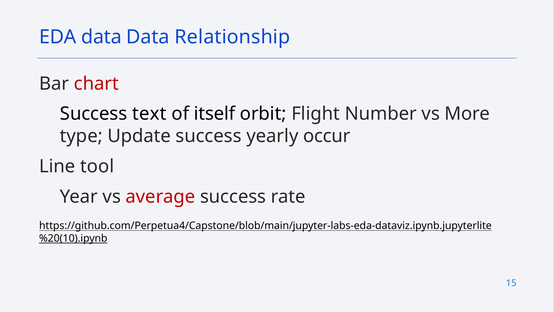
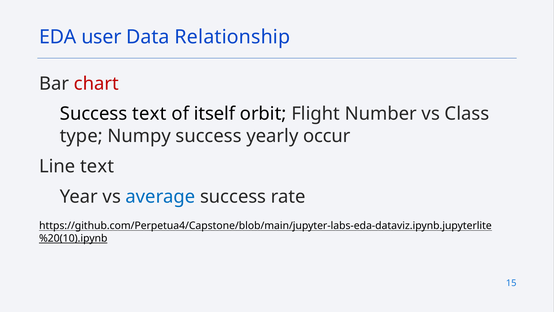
EDA data: data -> user (101, 37)
More: More -> Class (467, 114)
Update: Update -> Numpy (139, 136)
Line tool: tool -> text (97, 166)
average colour: red -> blue (160, 196)
